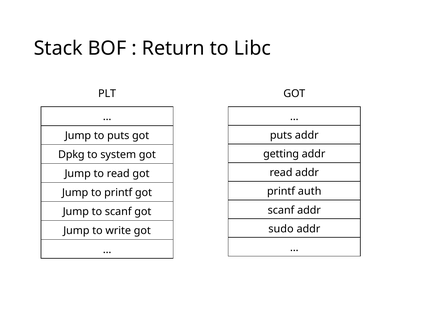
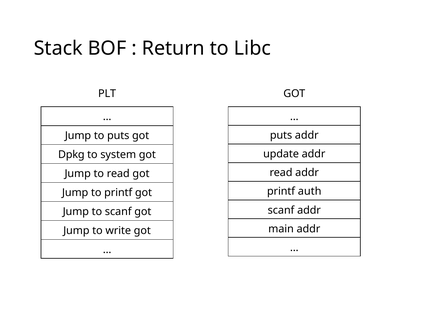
getting: getting -> update (281, 154)
sudo: sudo -> main (281, 228)
